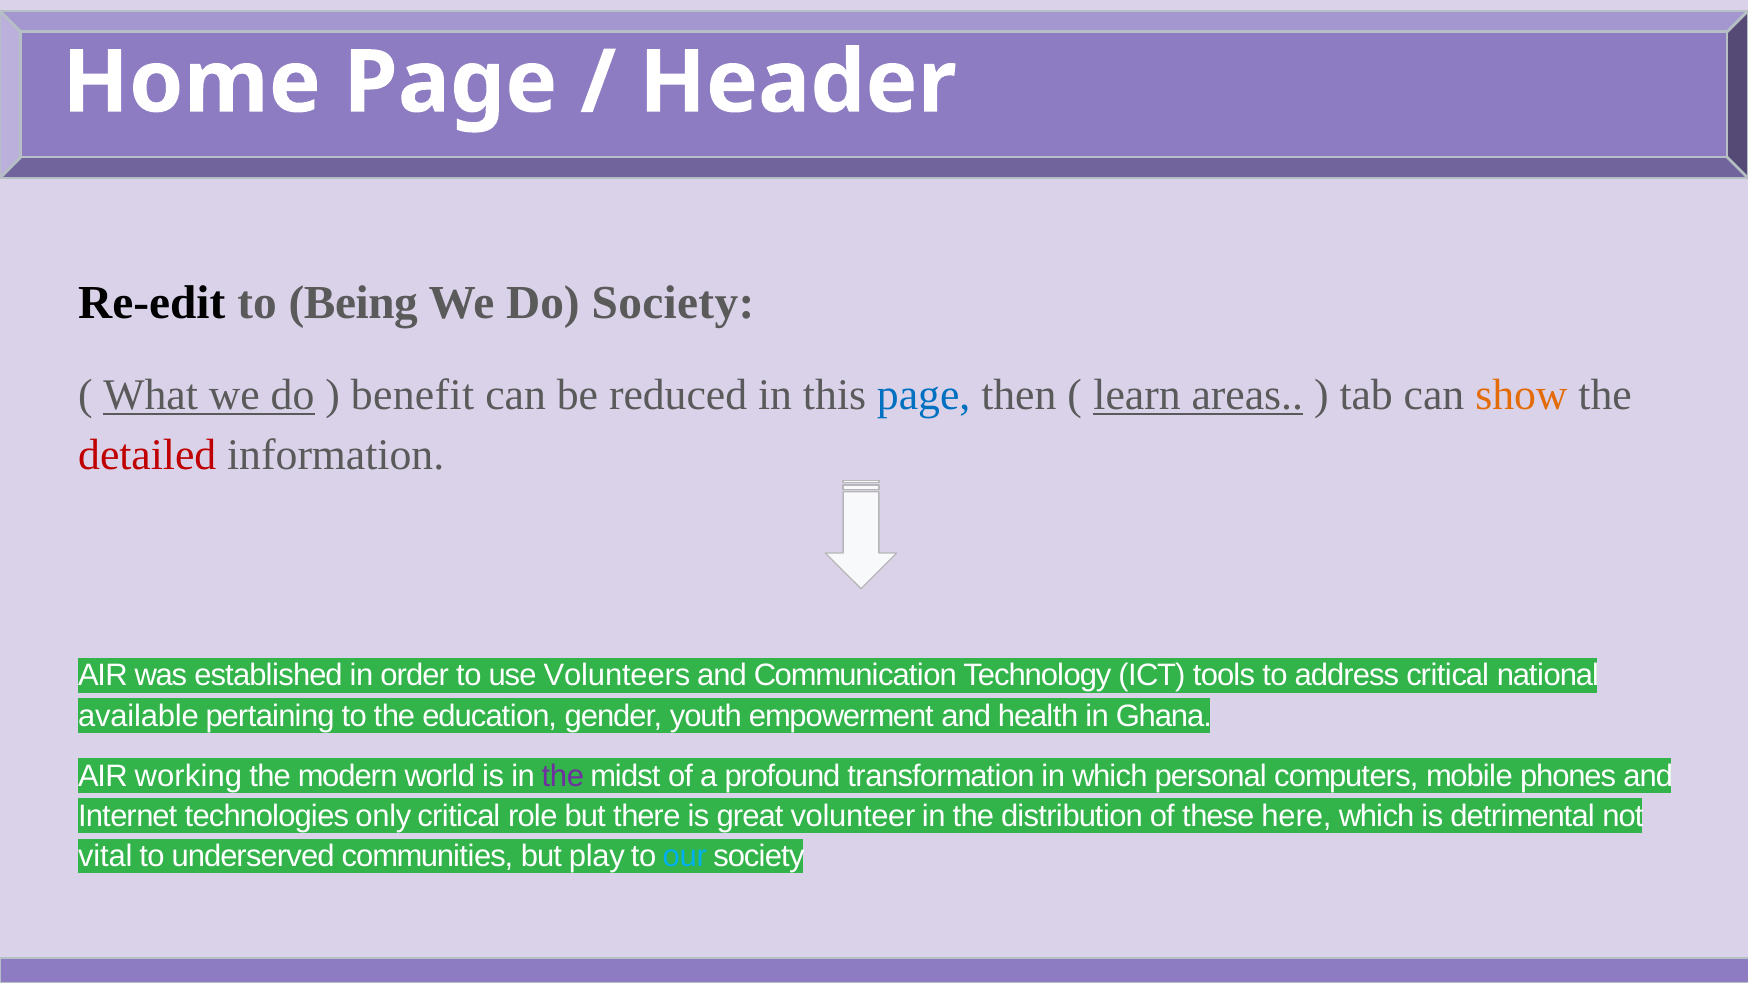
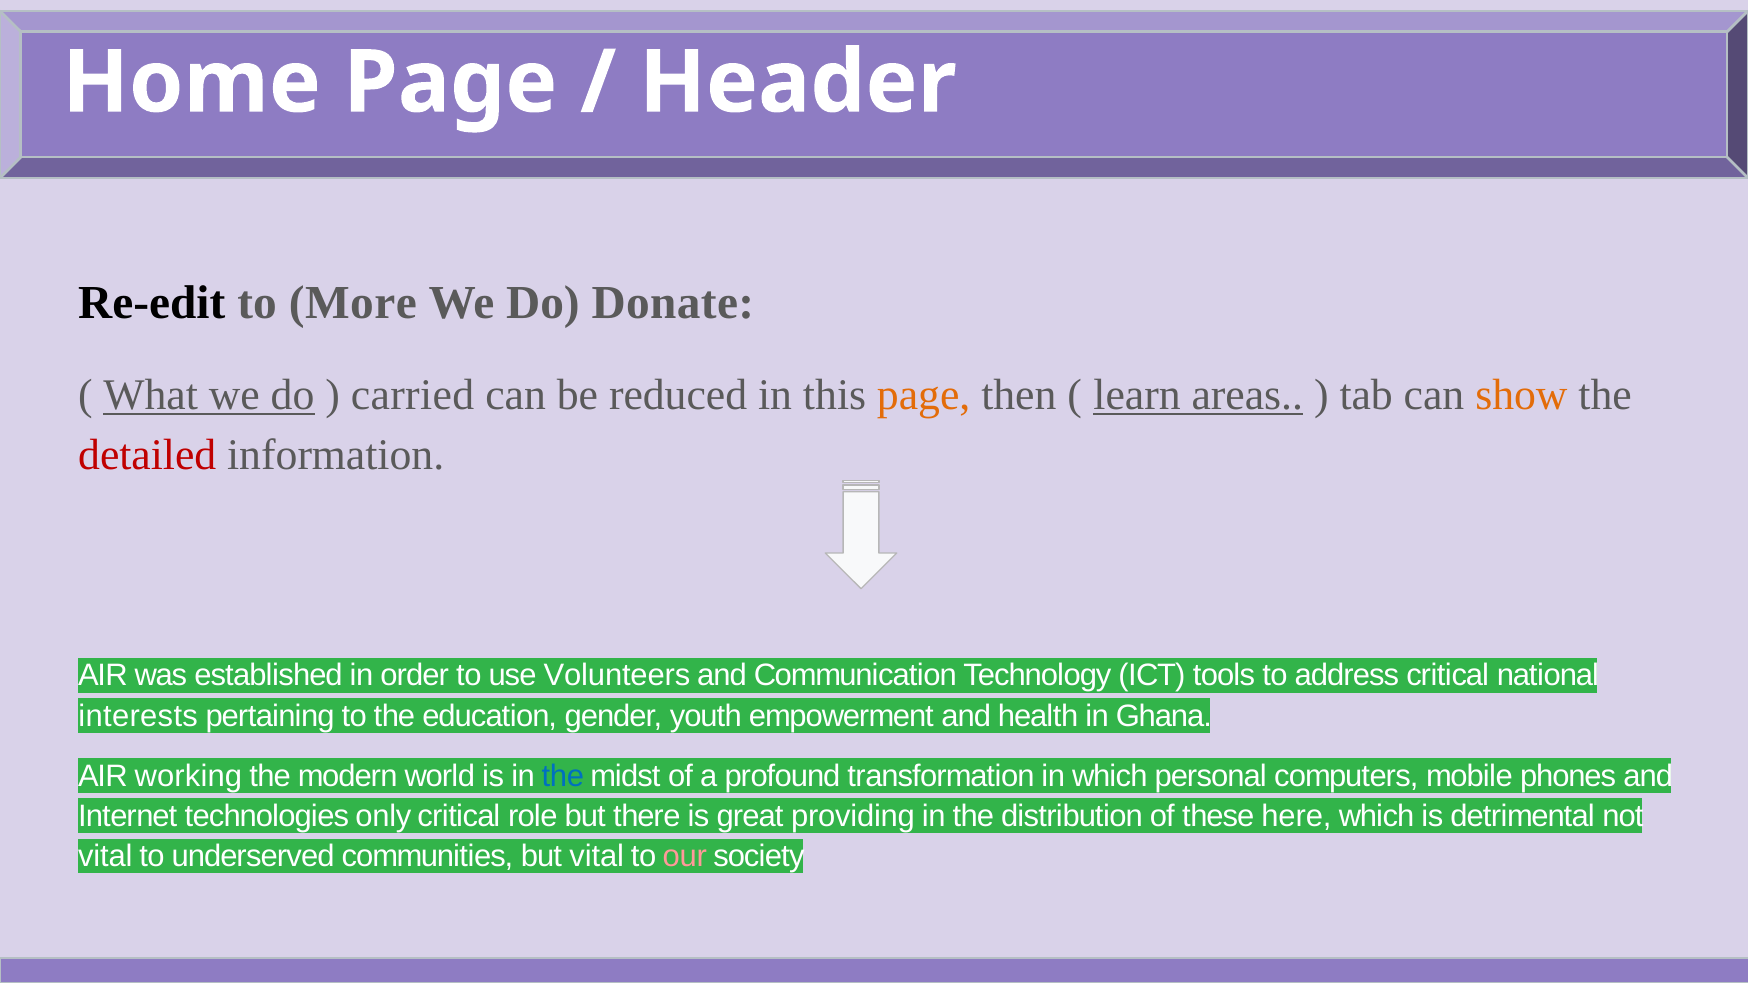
Being: Being -> More (353, 303)
Do Society: Society -> Donate (673, 303)
benefit: benefit -> carried (412, 395)
page colour: blue -> orange (924, 395)
available: available -> interests (138, 716)
the colour: purple -> blue (563, 776)
volunteer: volunteer -> providing (853, 816)
but play: play -> vital (597, 857)
our colour: light blue -> pink (685, 857)
